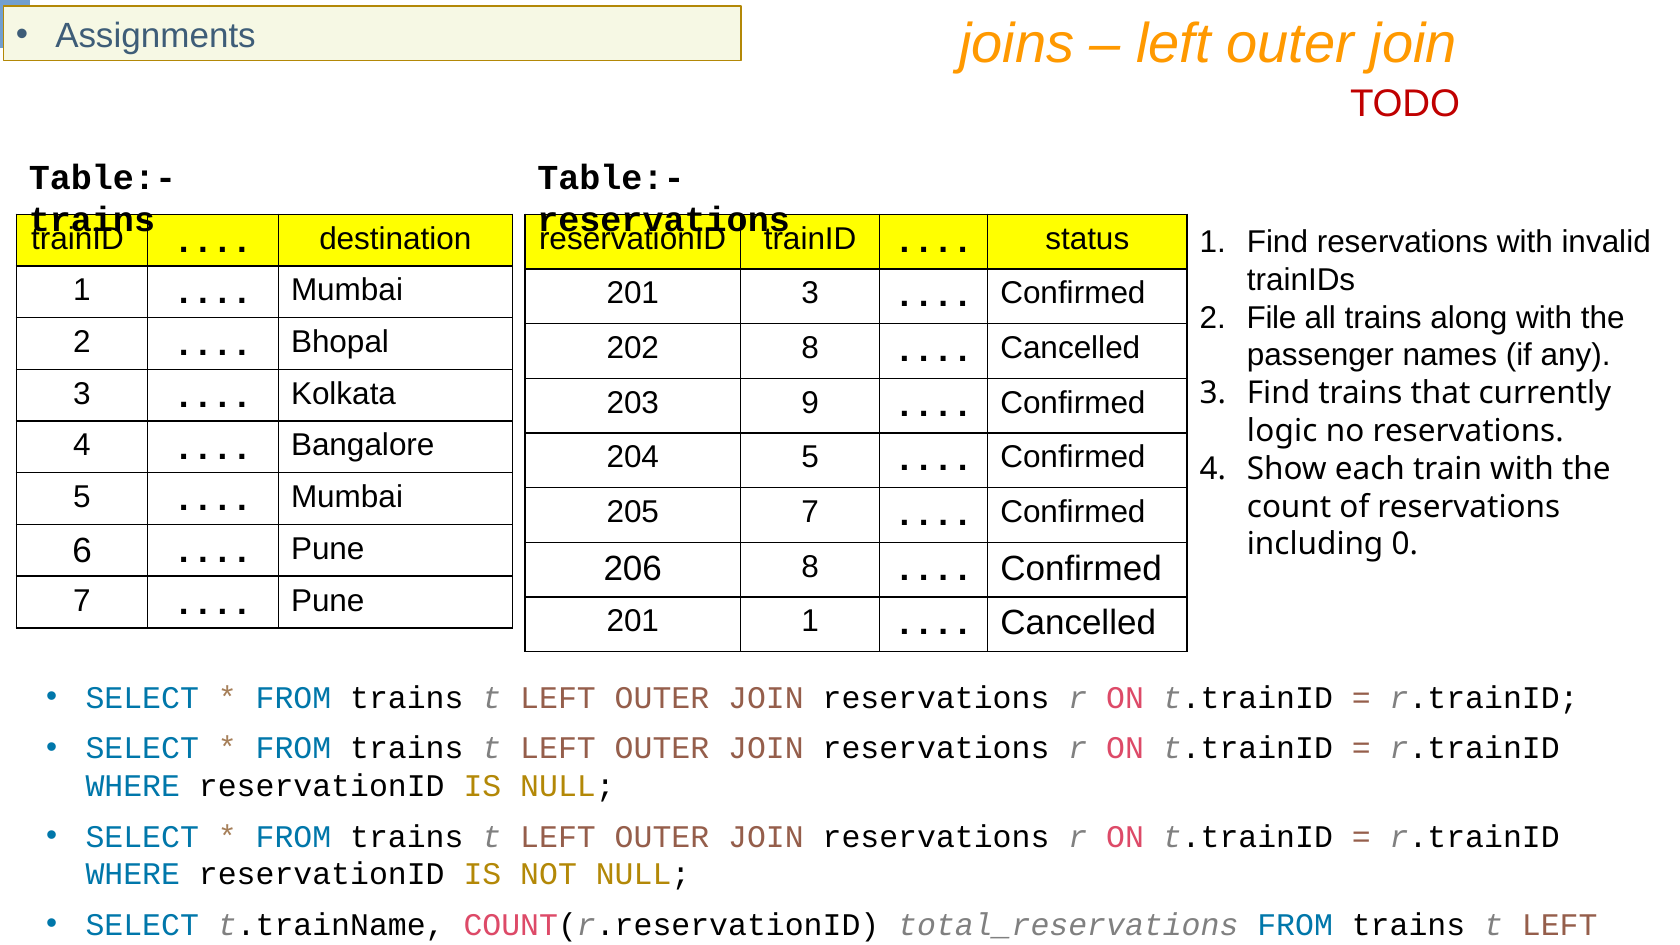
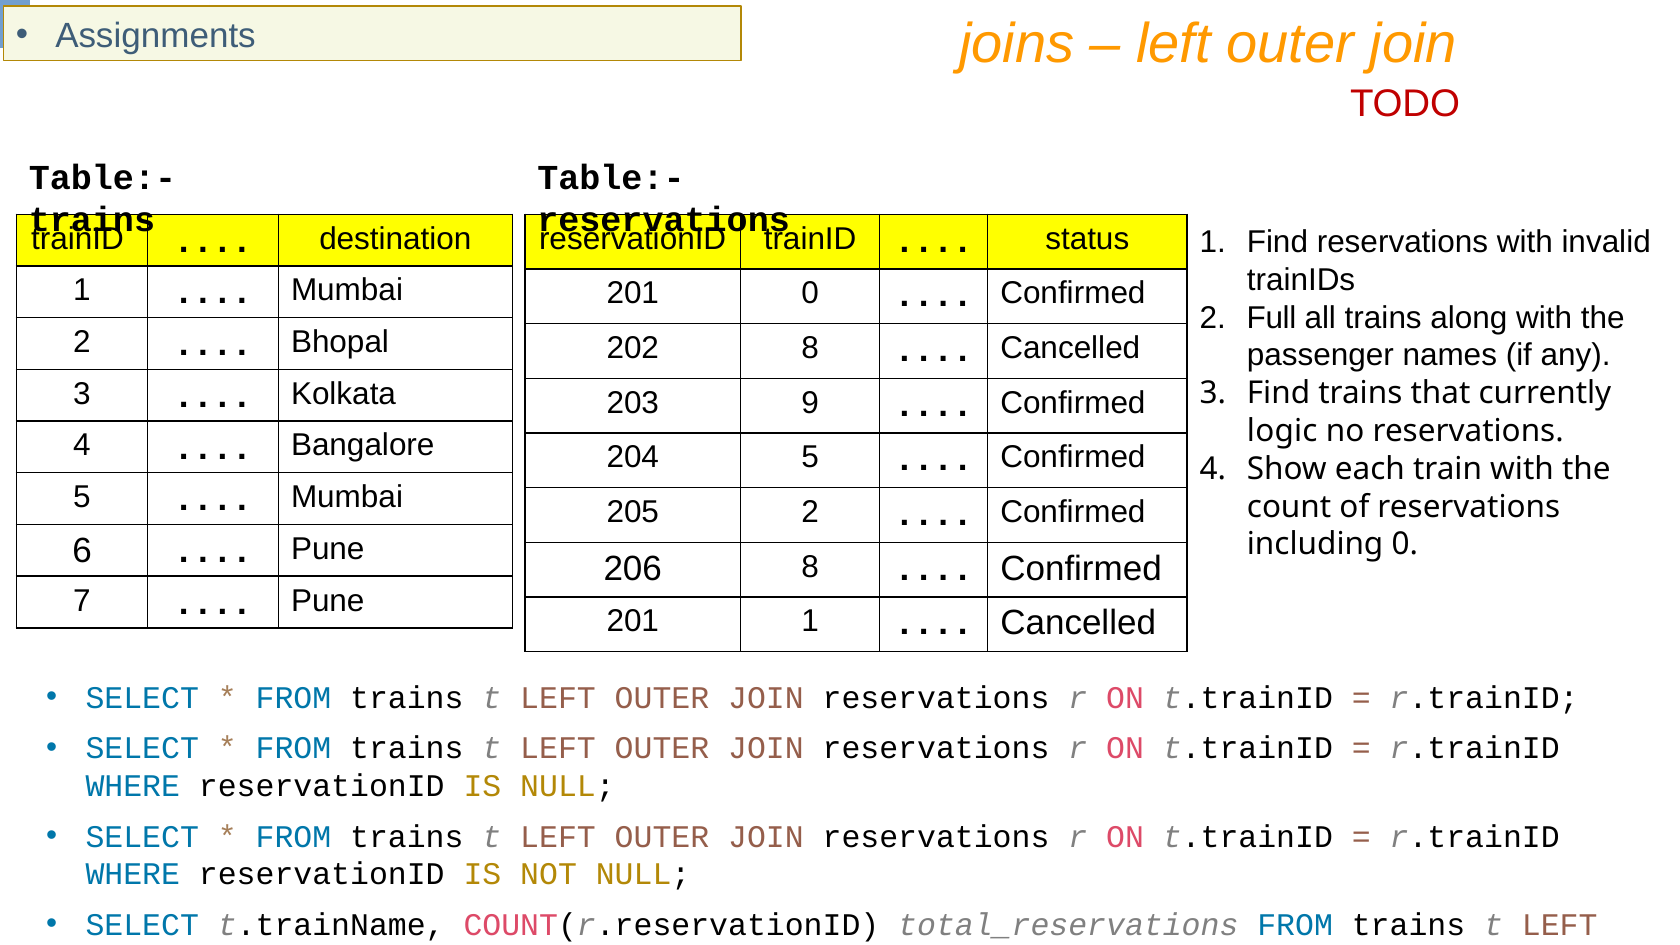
201 3: 3 -> 0 (810, 293)
File: File -> Full (1272, 318)
205 7: 7 -> 2 (810, 512)
